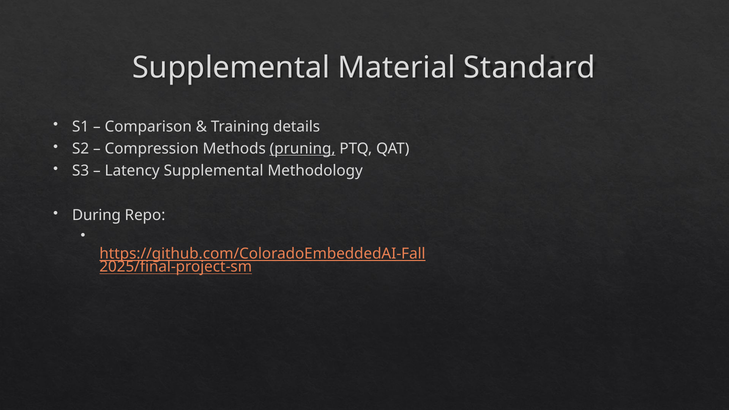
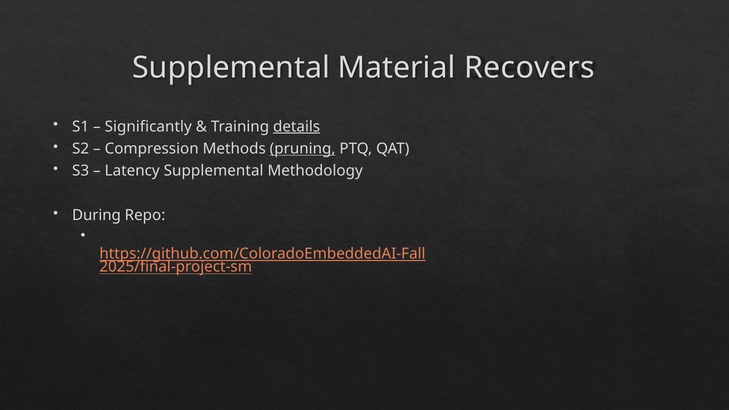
Standard: Standard -> Recovers (529, 68)
Comparison: Comparison -> Significantly (148, 127)
details underline: none -> present (297, 127)
